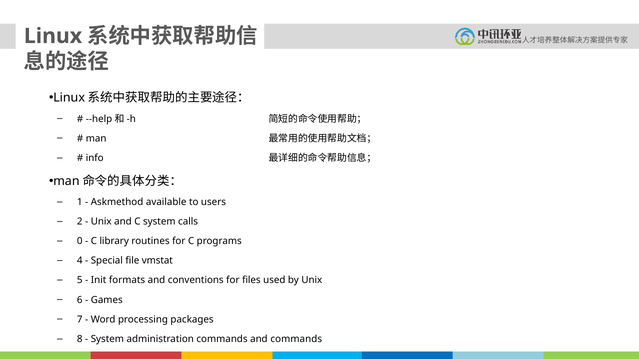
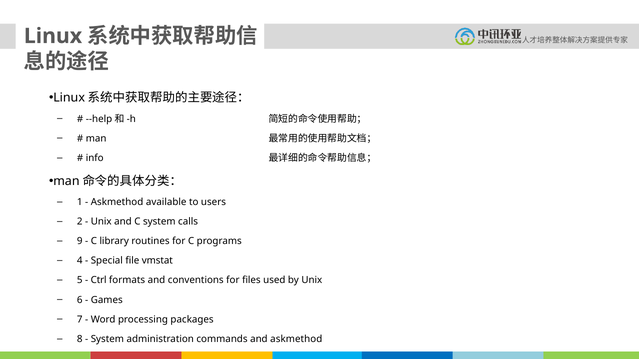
0: 0 -> 9 (80, 242)
Init: Init -> Ctrl (99, 281)
and commands: commands -> askmethod (296, 339)
